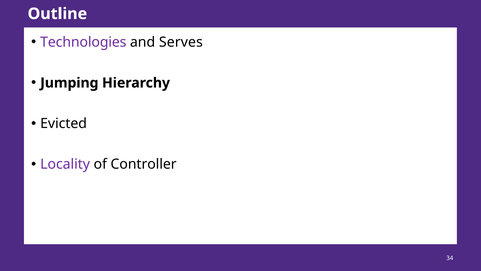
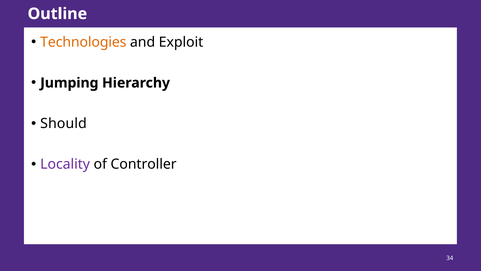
Technologies colour: purple -> orange (83, 42)
Serves: Serves -> Exploit (181, 42)
Evicted: Evicted -> Should (63, 123)
